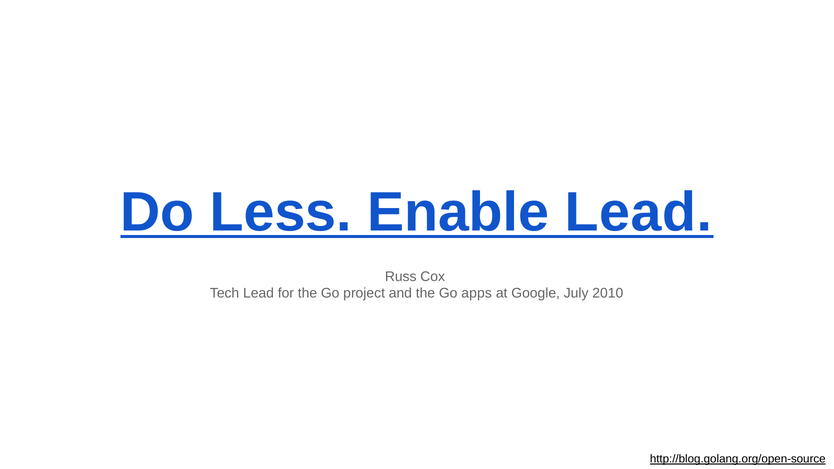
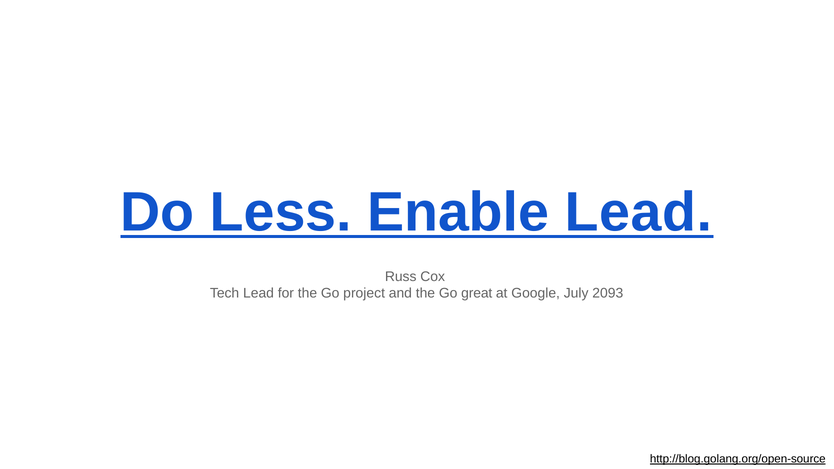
apps: apps -> great (477, 293)
2010: 2010 -> 2093 (608, 293)
